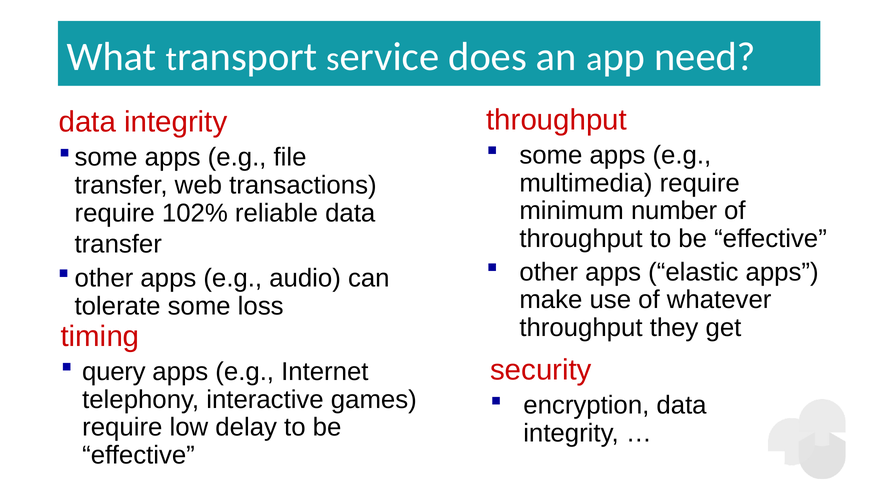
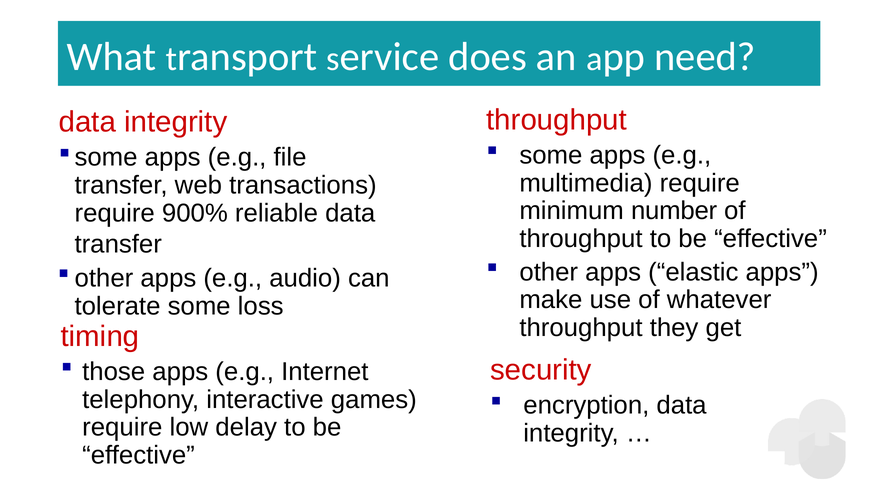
102%: 102% -> 900% (195, 213)
query: query -> those (114, 372)
